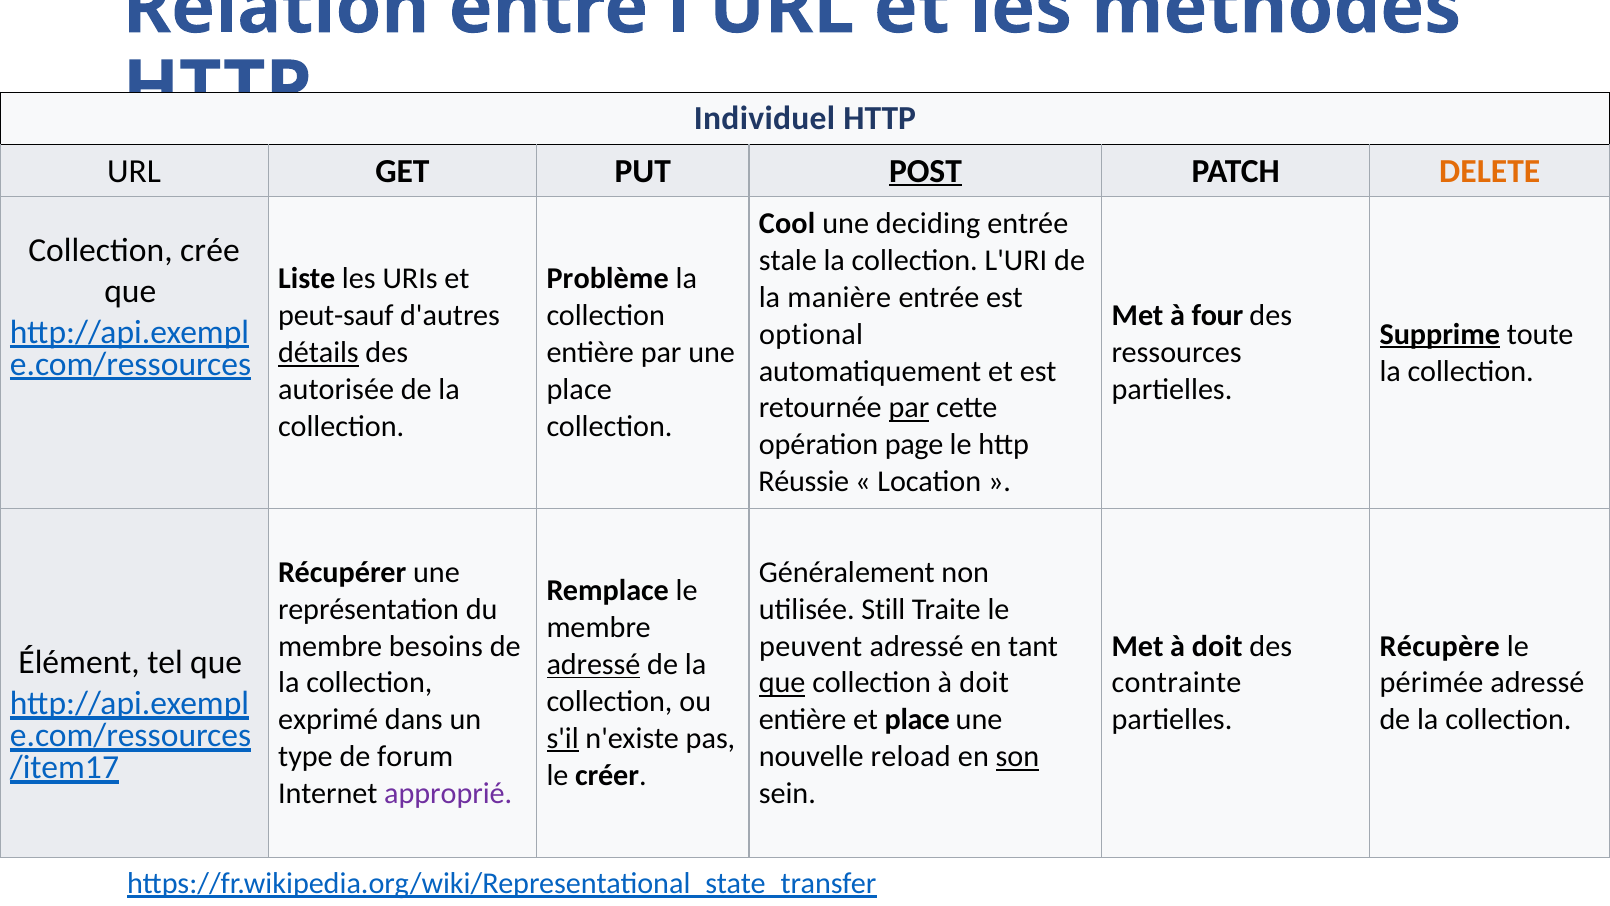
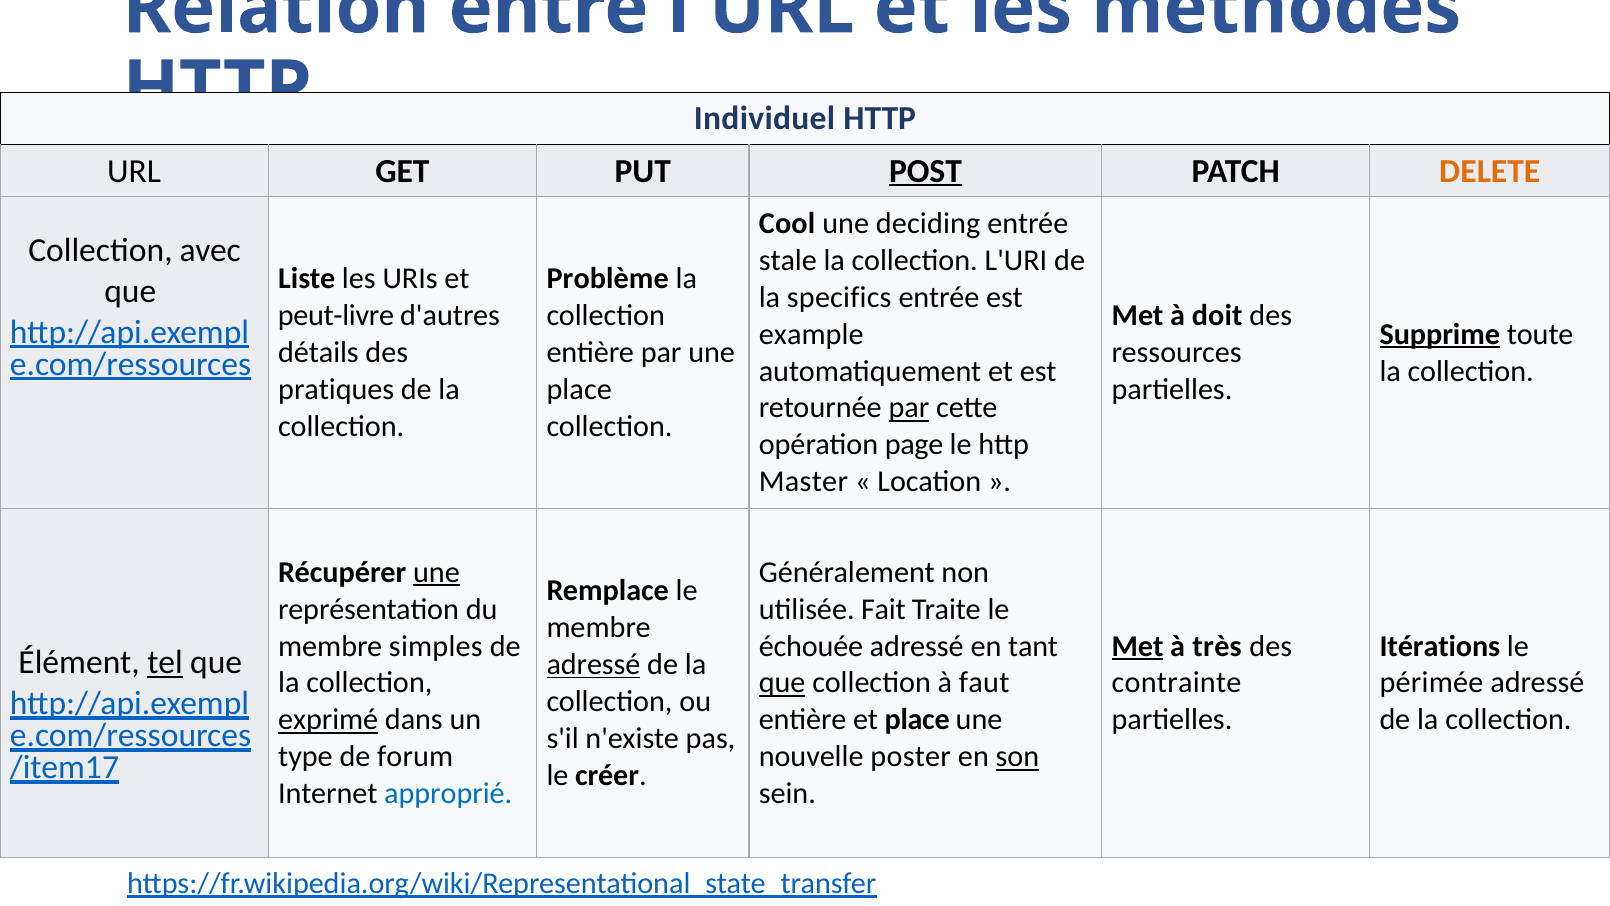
crée: crée -> avec (210, 250)
manière: manière -> specifics (839, 297)
peut-sauf: peut-sauf -> peut-livre (336, 316)
four: four -> doit (1217, 316)
optional: optional -> example (811, 334)
détails underline: present -> none (318, 353)
autorisée: autorisée -> pratiques (336, 389)
Réussie: Réussie -> Master (803, 482)
une underline: none -> present (436, 572)
Still: Still -> Fait (883, 609)
besoins: besoins -> simples (436, 646)
peuvent: peuvent -> échouée (811, 646)
Met underline: none -> present (1138, 646)
doit: doit -> très (1217, 646)
Récupère: Récupère -> Itérations (1440, 646)
tel underline: none -> present (165, 662)
collection à doit: doit -> faut (984, 683)
exprimé underline: none -> present (328, 720)
s'il underline: present -> none (563, 738)
reload: reload -> poster (911, 756)
approprié colour: purple -> blue (448, 793)
